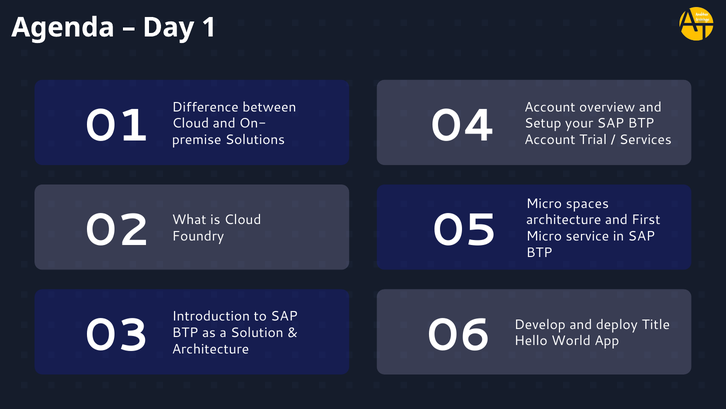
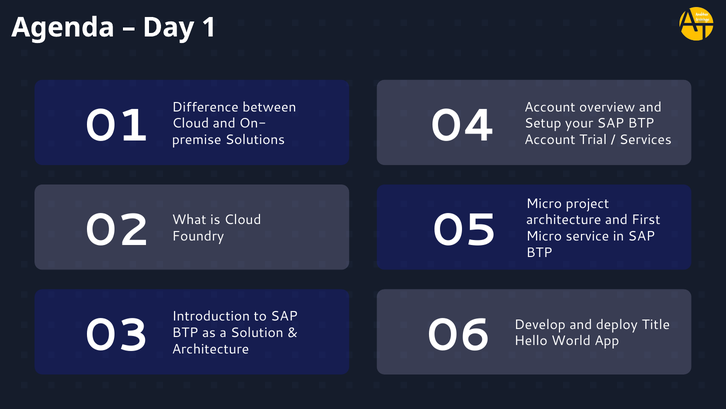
spaces: spaces -> project (587, 203)
